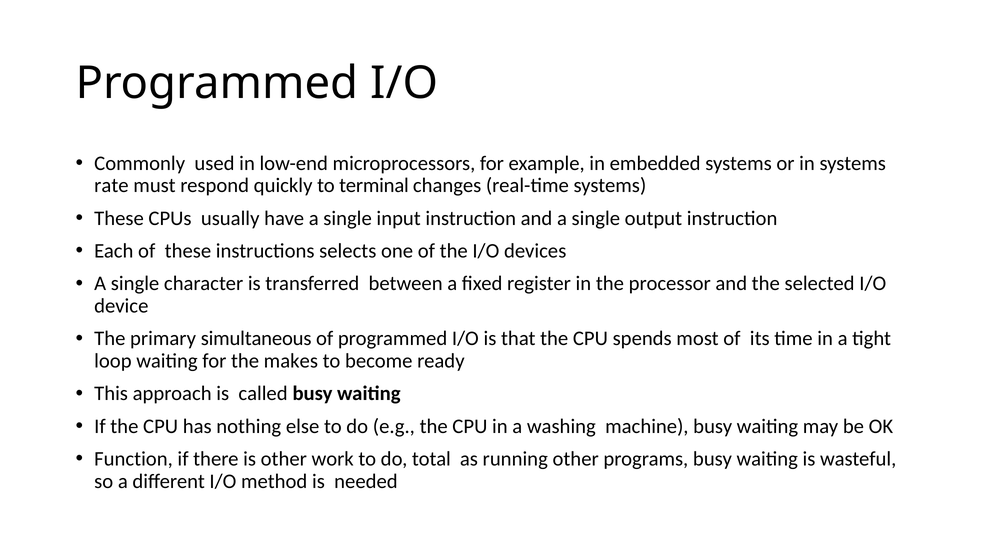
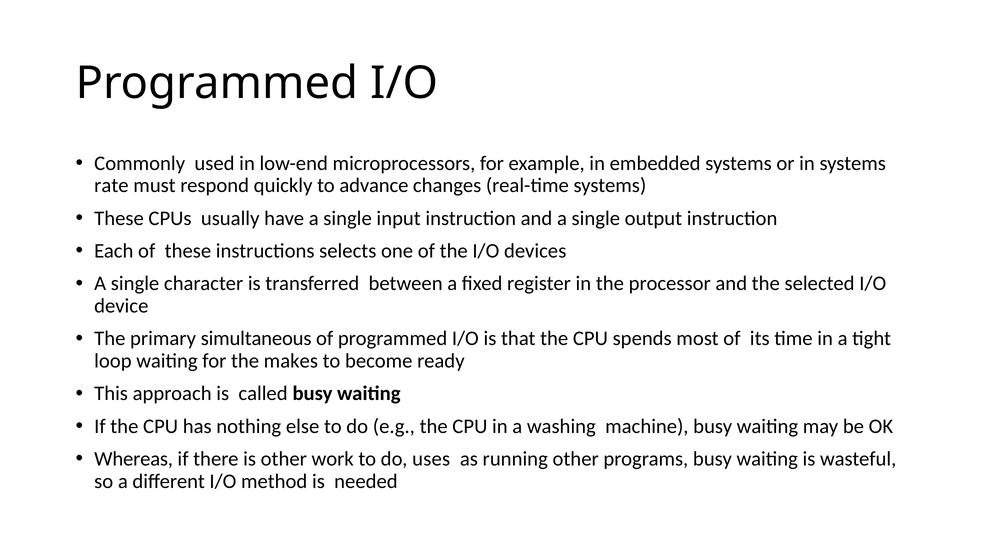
terminal: terminal -> advance (374, 186)
Function: Function -> Whereas (134, 459)
total: total -> uses (431, 459)
